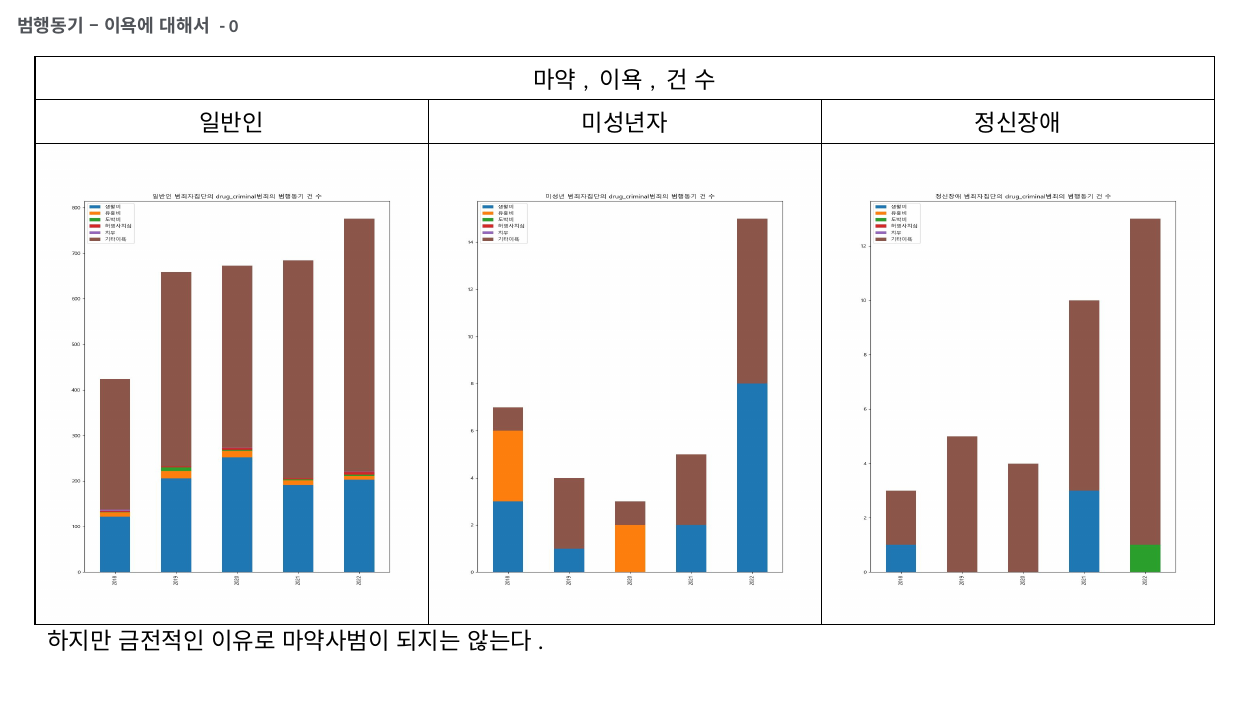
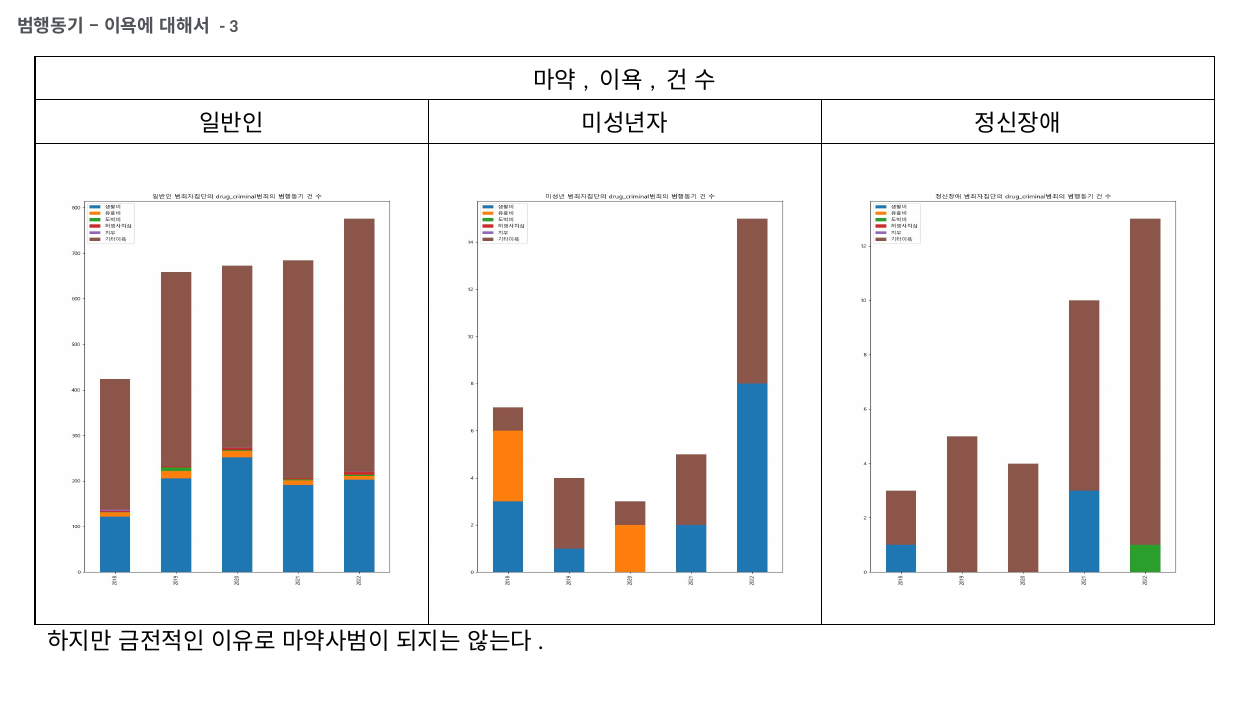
0: 0 -> 3 (234, 26)
